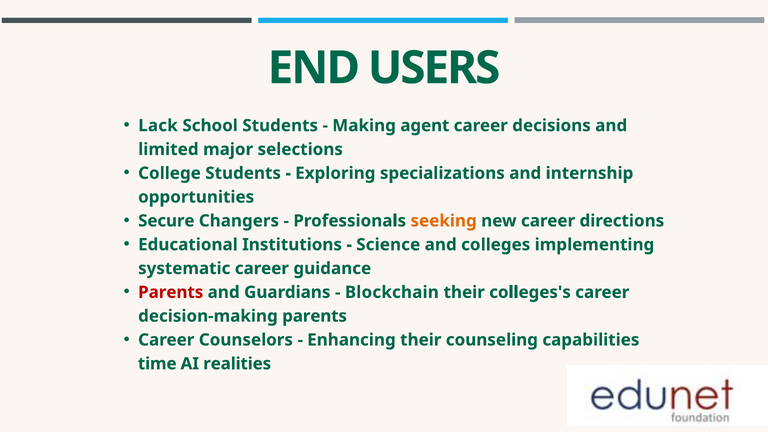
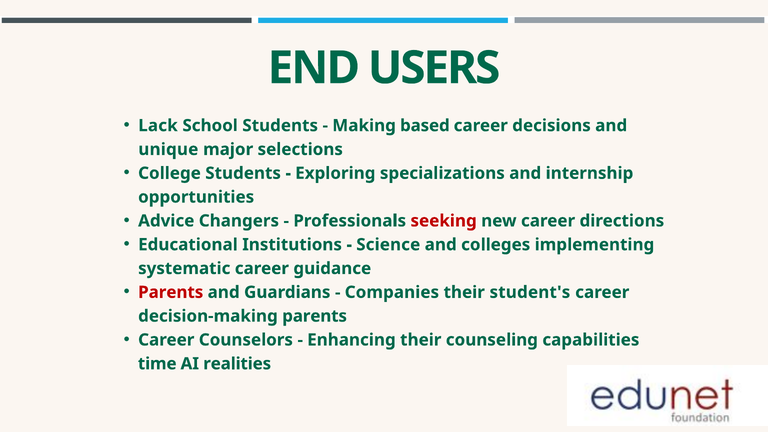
agent: agent -> based (425, 126)
limited: limited -> unique (168, 149)
Secure: Secure -> Advice (166, 221)
seeking colour: orange -> red (444, 221)
Blockchain: Blockchain -> Companies (392, 292)
colleges's: colleges's -> student's (530, 292)
